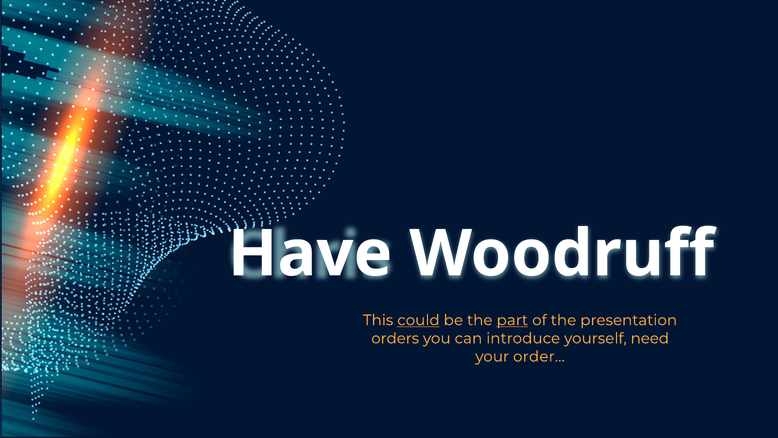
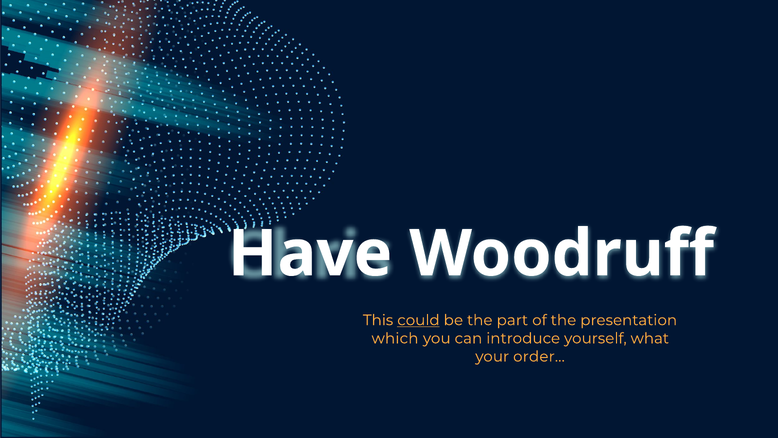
part underline: present -> none (512, 320)
orders: orders -> which (395, 338)
need: need -> what (650, 338)
